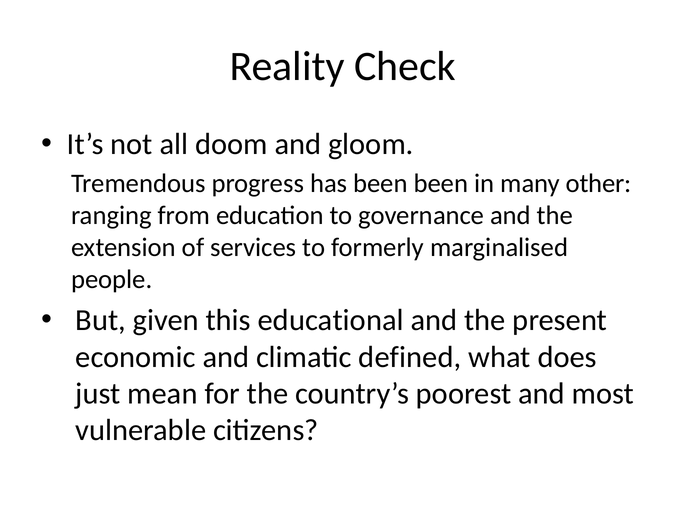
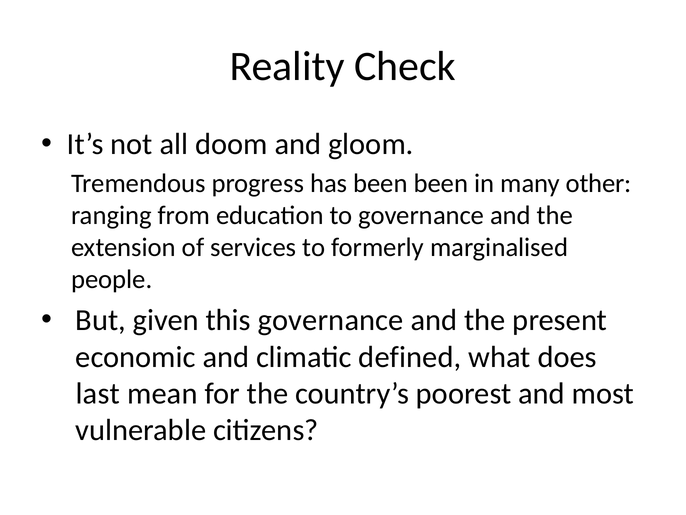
this educational: educational -> governance (331, 320)
just: just -> last (98, 393)
